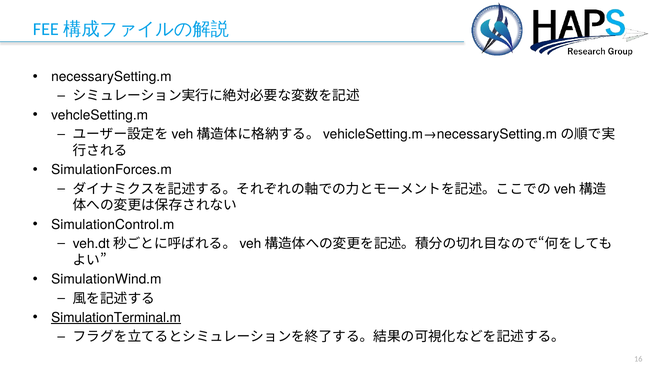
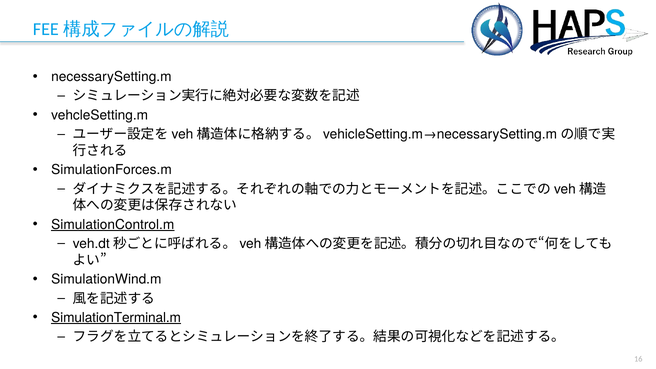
SimulationControl.m underline: none -> present (113, 225)
